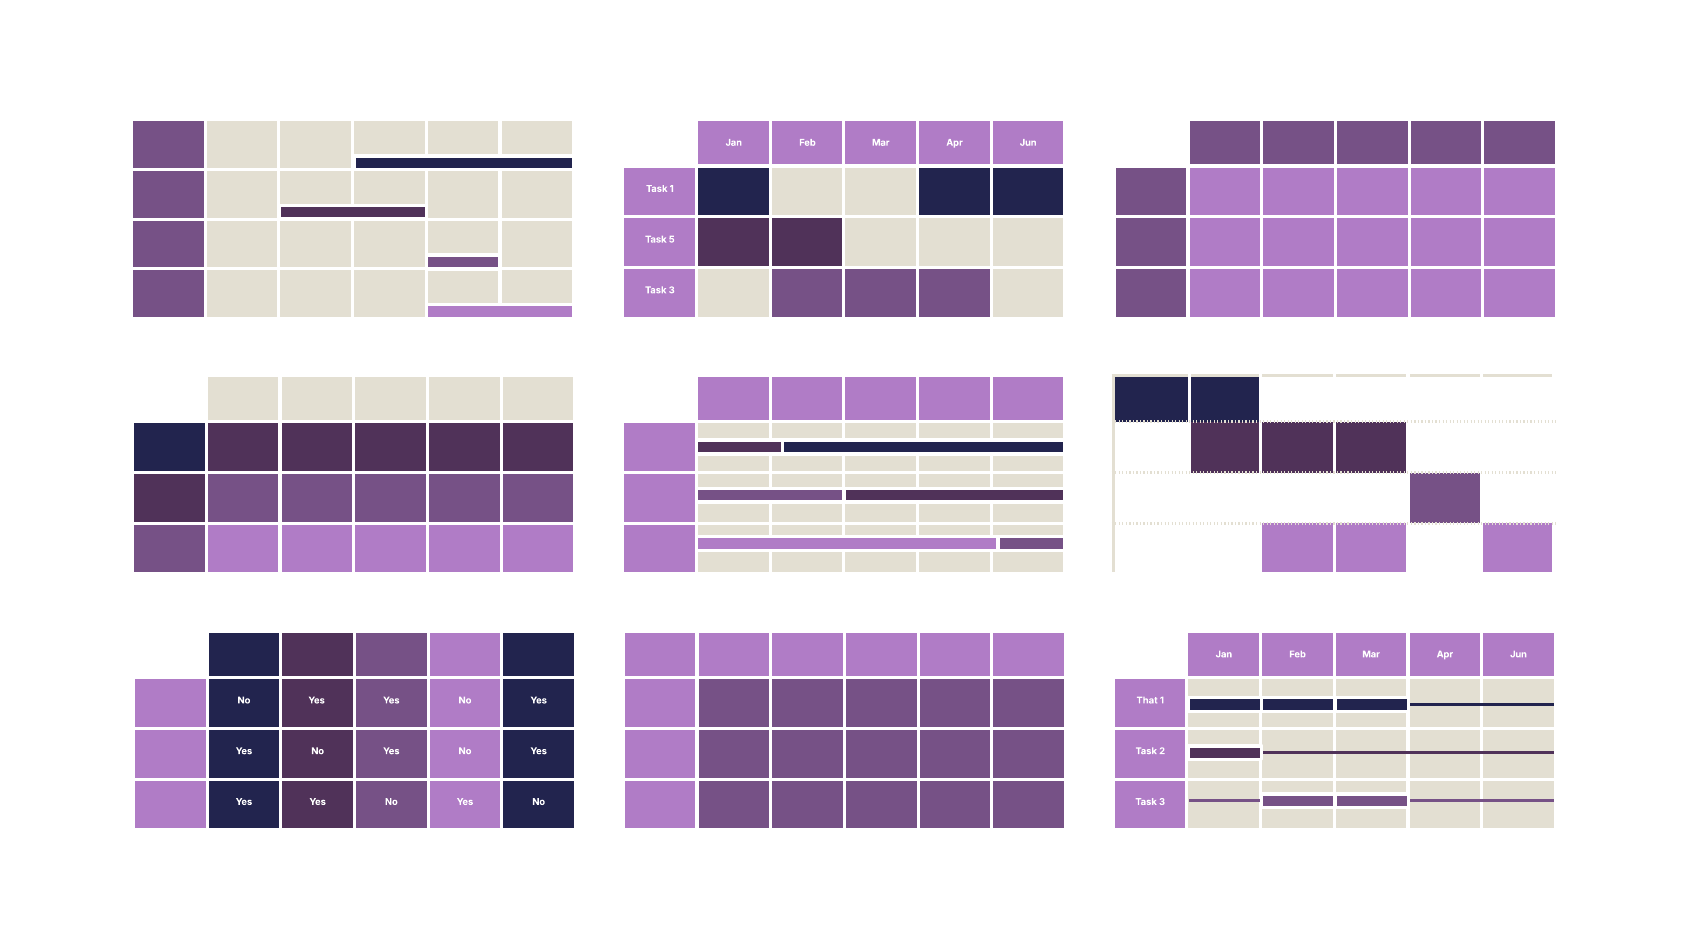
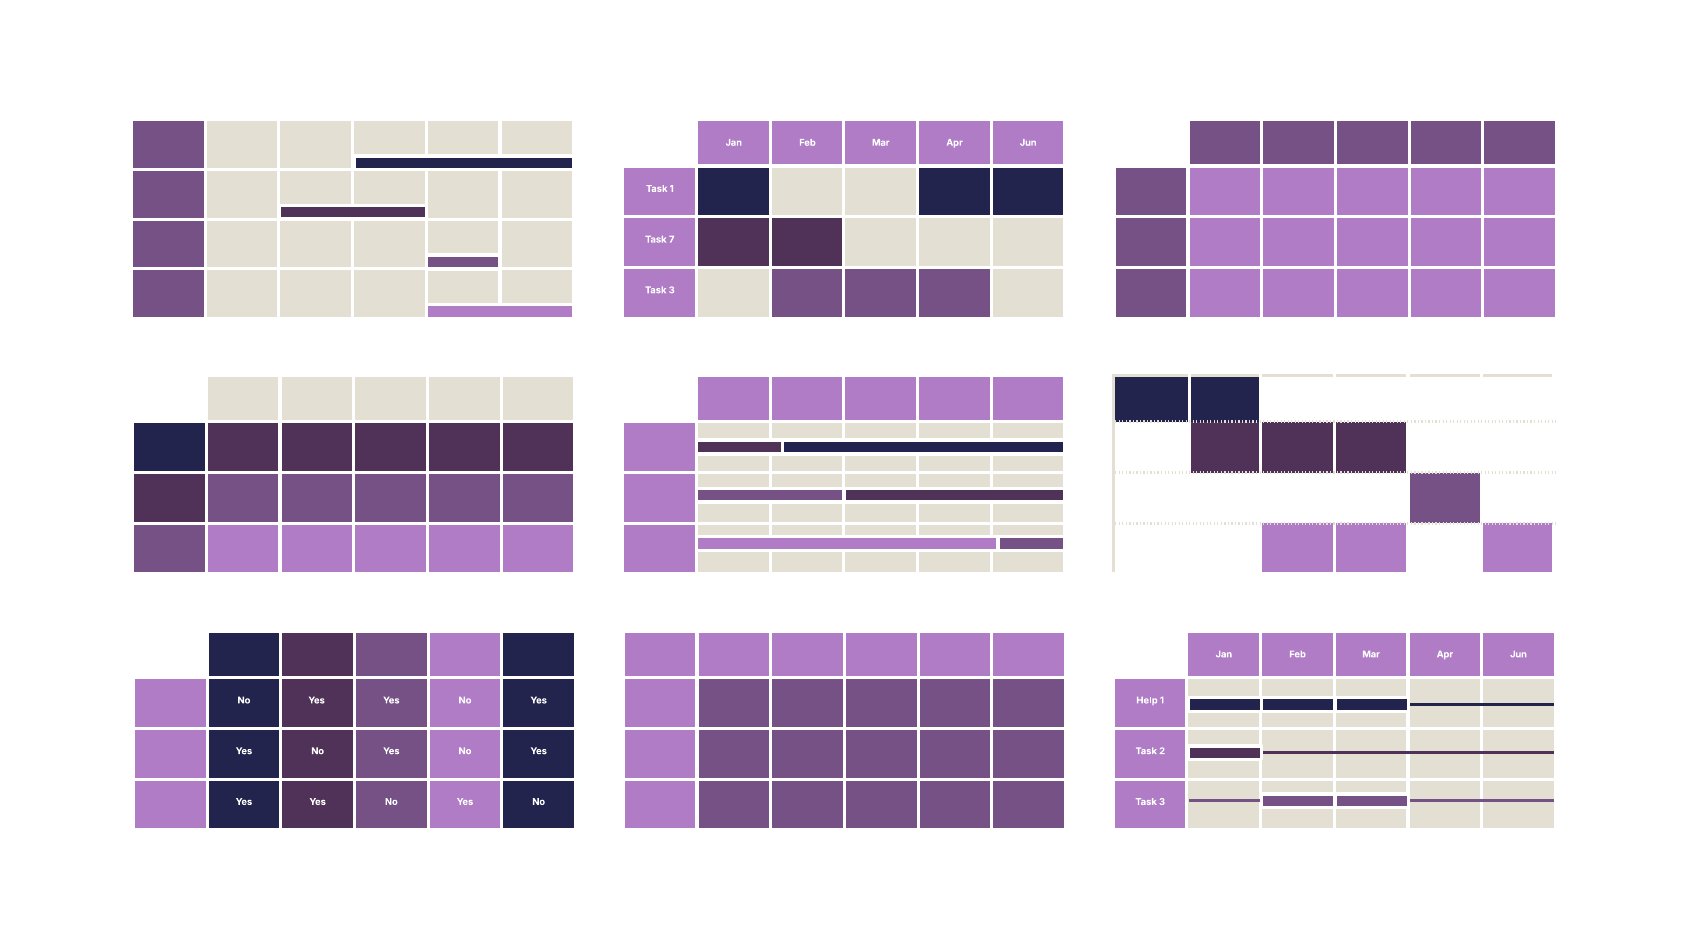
5: 5 -> 7 (672, 239)
That: That -> Help (1147, 700)
